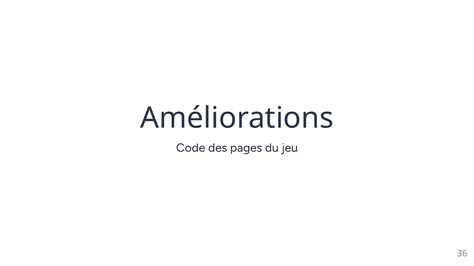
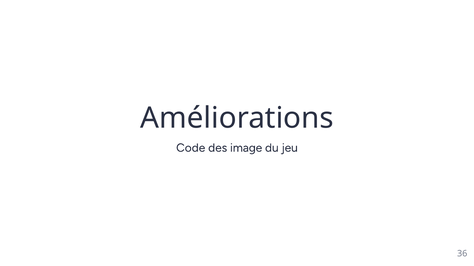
pages: pages -> image (246, 148)
